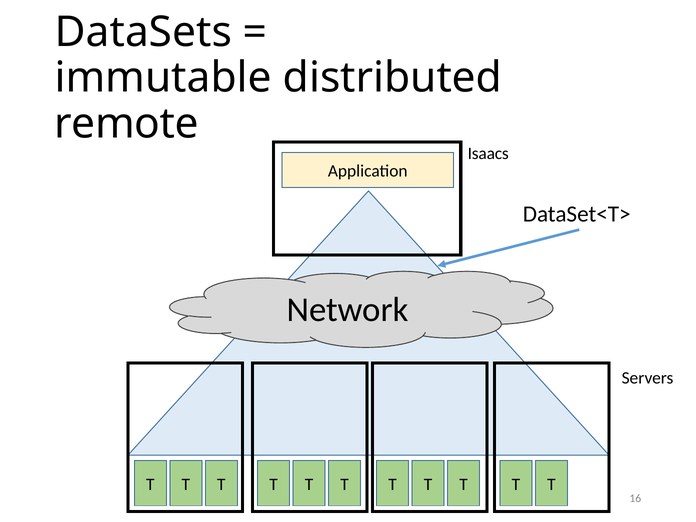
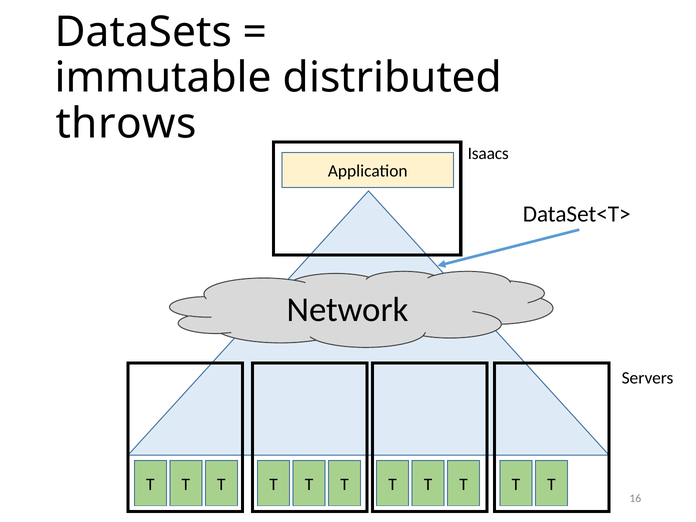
remote: remote -> throws (126, 124)
